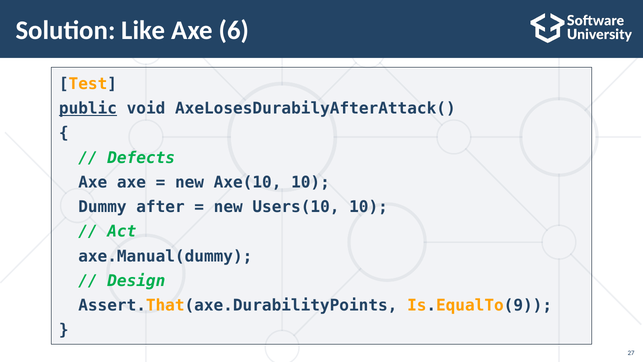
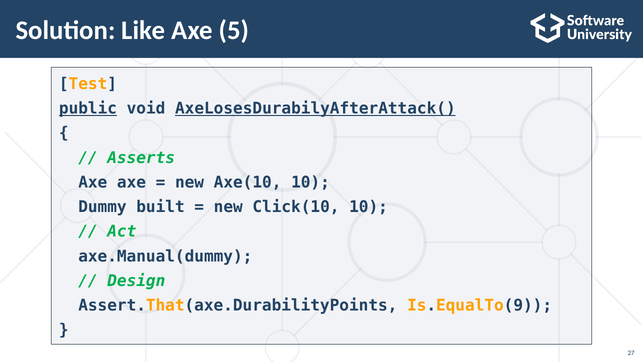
6: 6 -> 5 (234, 30)
AxeLosesDurabilyAfterAttack( underline: none -> present (315, 108)
Defects: Defects -> Asserts (141, 158)
after: after -> built (160, 207)
Users(10: Users(10 -> Click(10 (296, 207)
